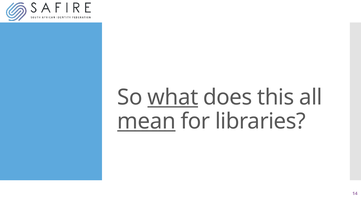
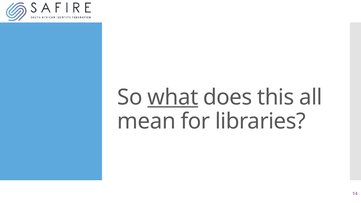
mean underline: present -> none (146, 121)
